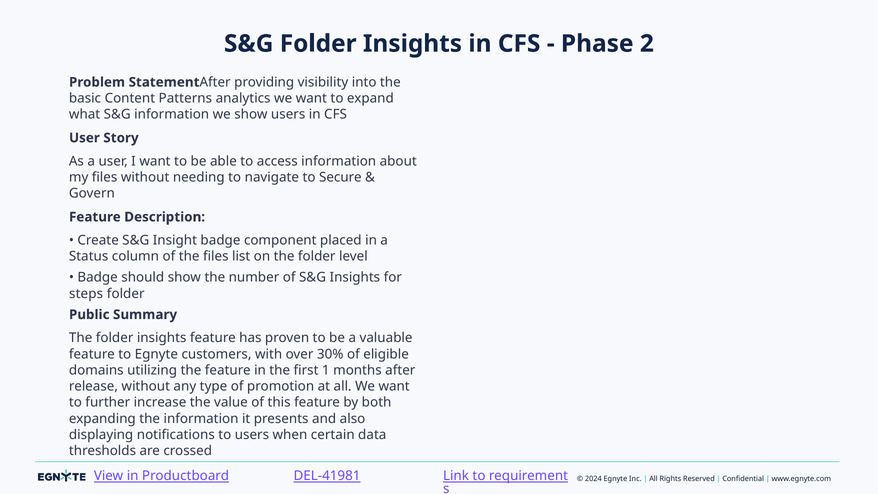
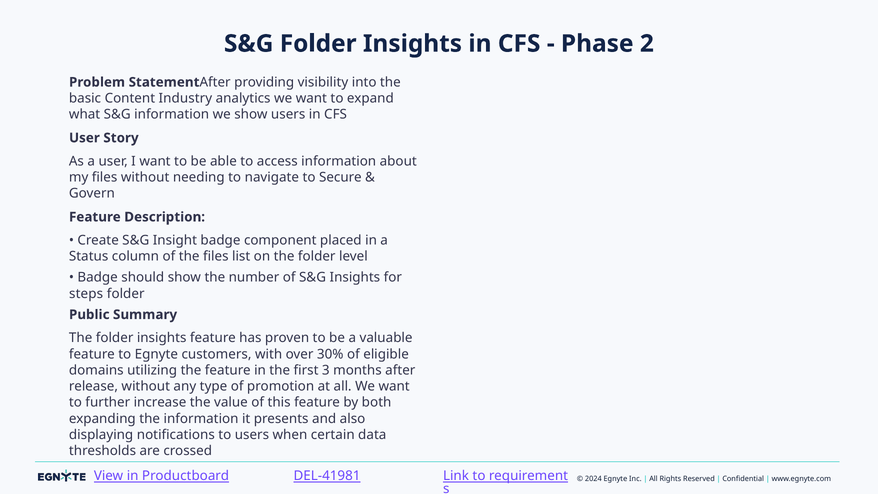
Patterns: Patterns -> Industry (185, 98)
1: 1 -> 3 (326, 370)
